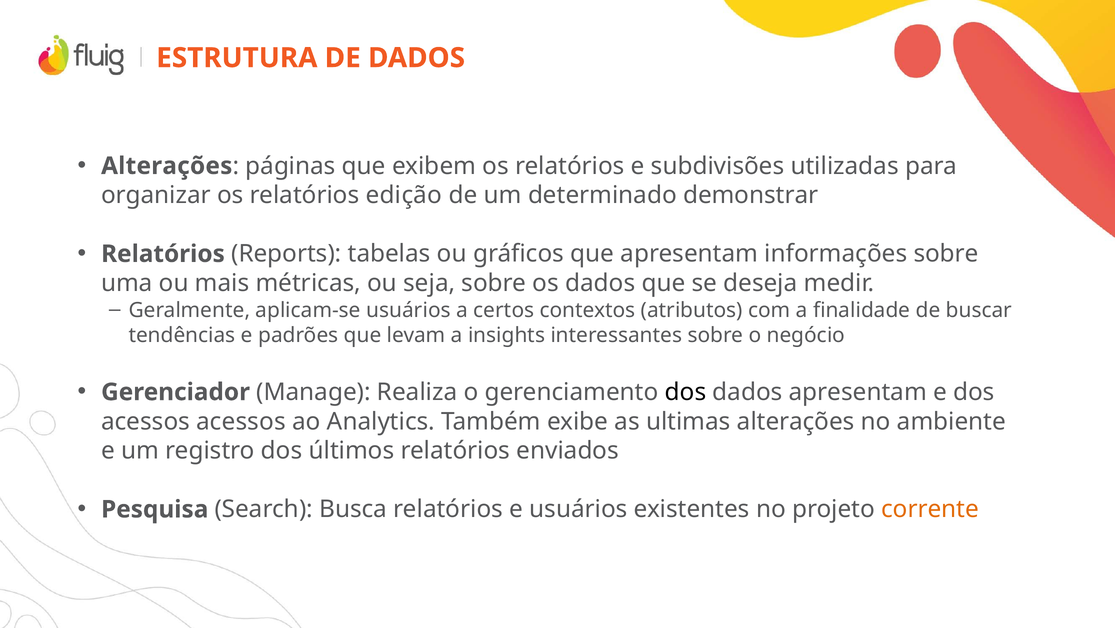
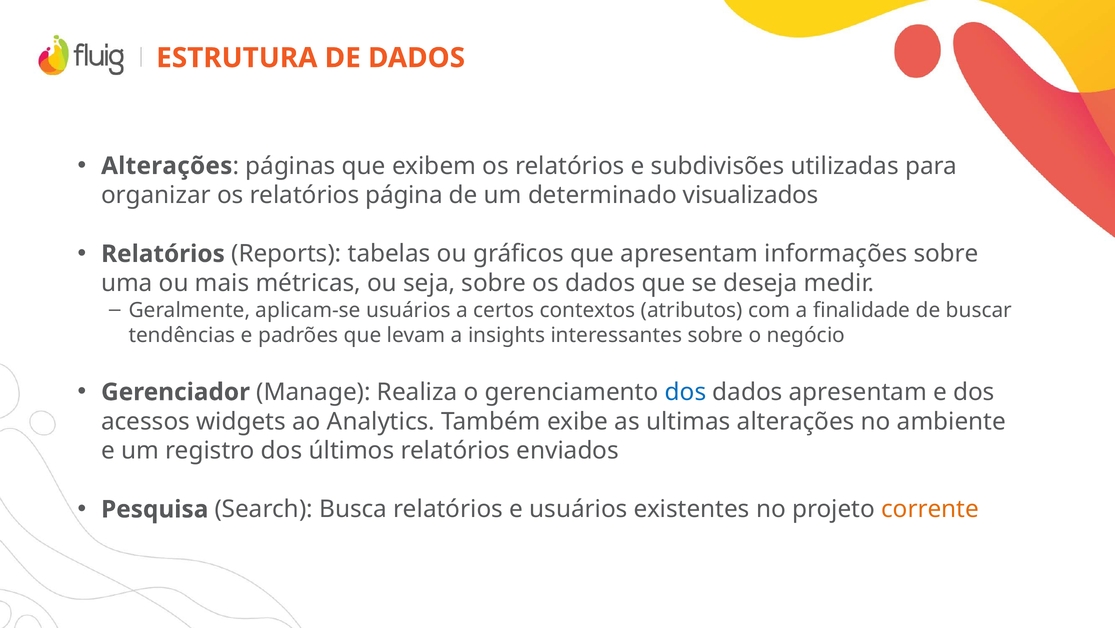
edição: edição -> página (404, 195)
demonstrar: demonstrar -> visualizados (751, 195)
dos colour: black -> blue (685, 392)
acessos acessos: acessos -> widgets (241, 421)
